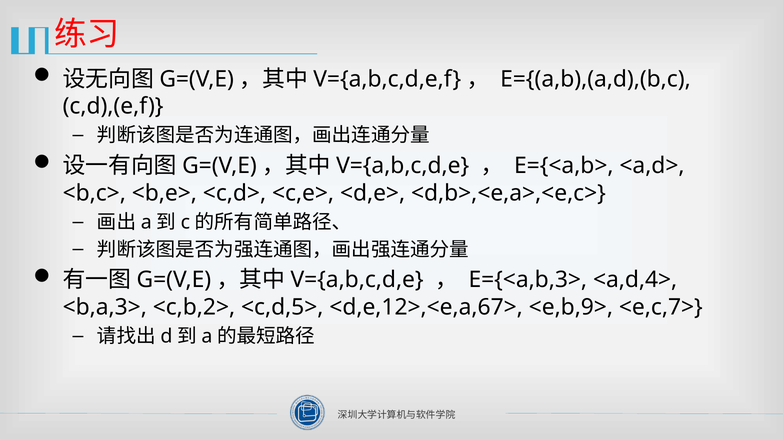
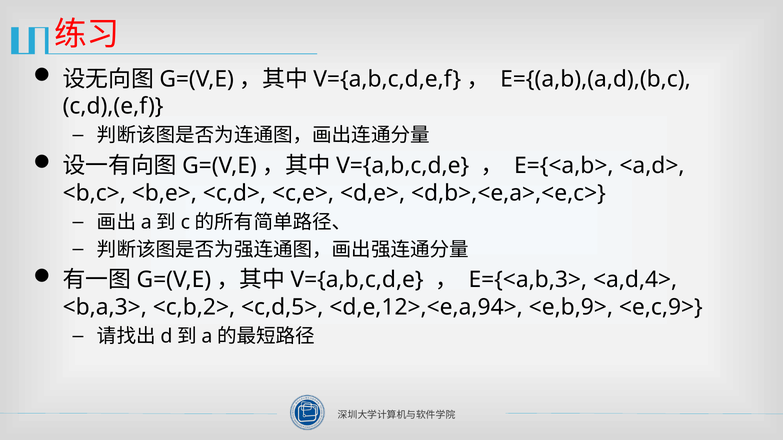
<d,e,12>,<e,a,67>: <d,e,12>,<e,a,67> -> <d,e,12>,<e,a,94> (426, 308)
<e,c,7>: <e,c,7> -> <e,c,9> (661, 308)
